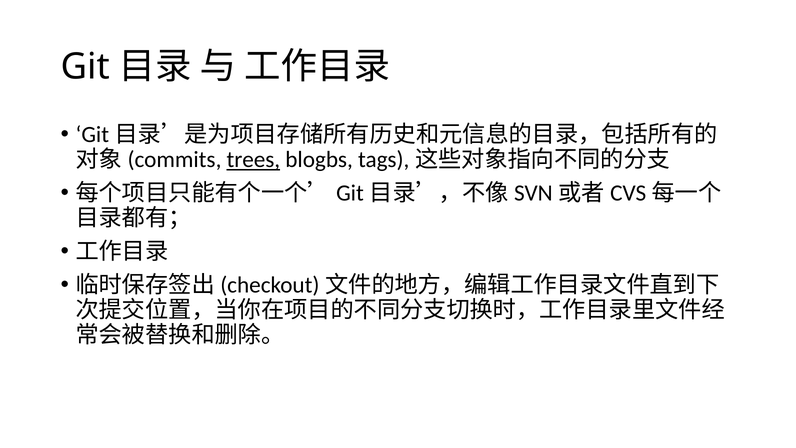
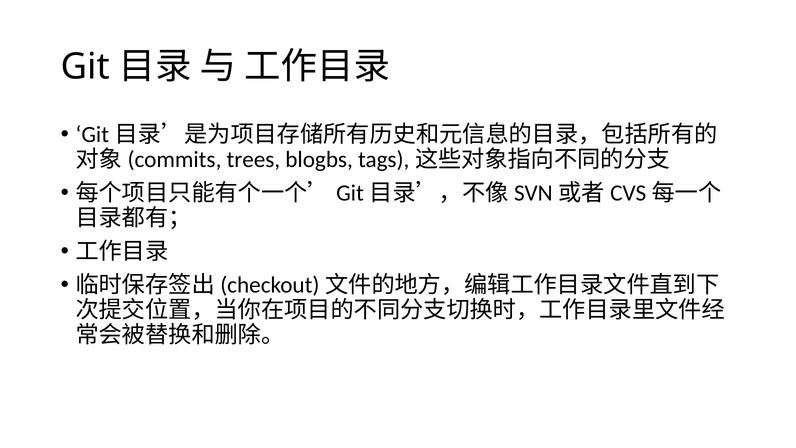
trees underline: present -> none (253, 160)
